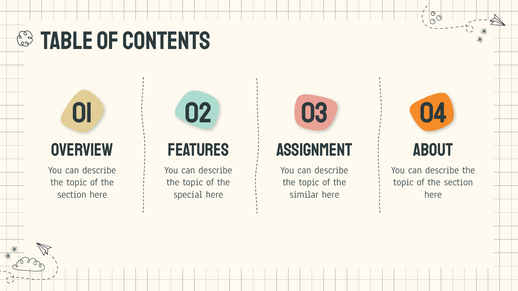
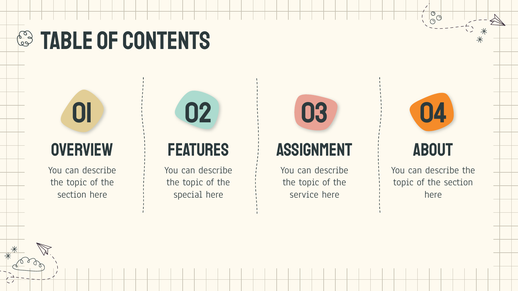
similar: similar -> service (304, 195)
